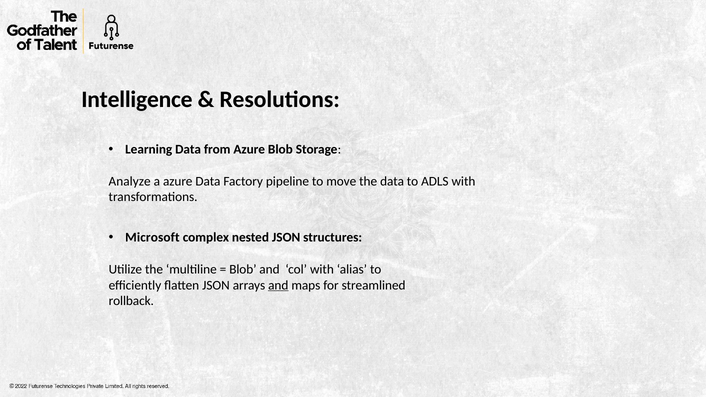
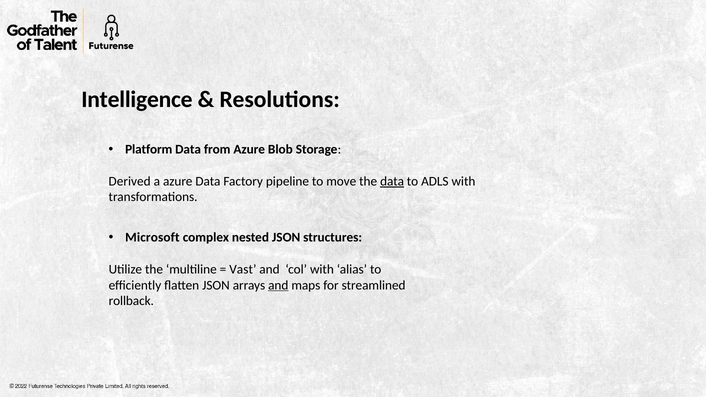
Learning: Learning -> Platform (149, 150)
Analyze: Analyze -> Derived (130, 181)
data underline: none -> present (392, 181)
Blob: Blob -> Vast (243, 269)
